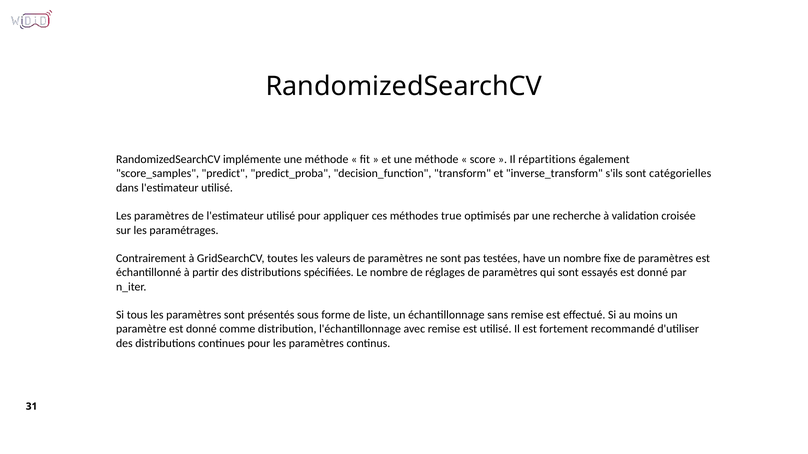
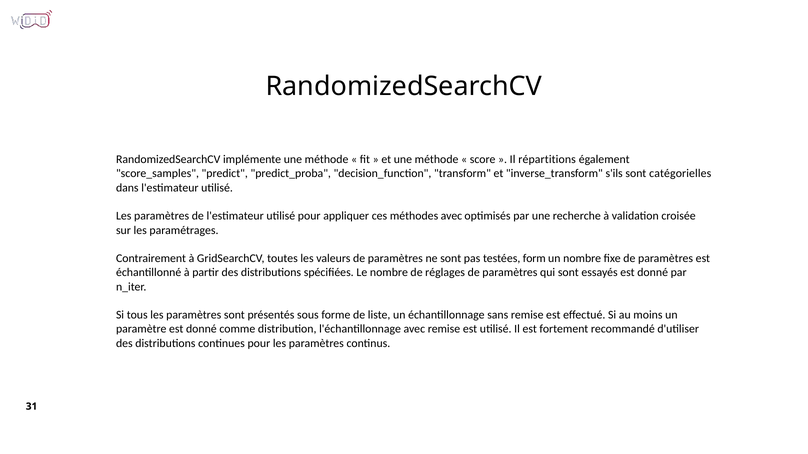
méthodes true: true -> avec (451, 216)
have: have -> form (534, 259)
